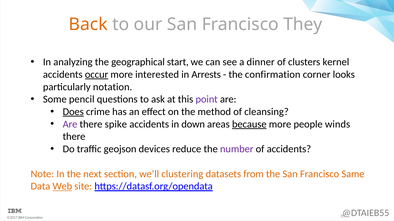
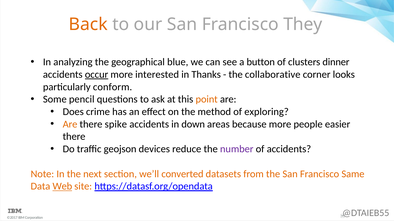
start: start -> blue (178, 62)
dinner: dinner -> button (261, 62)
kernel: kernel -> dinner (336, 62)
Arrests: Arrests -> Thanks (206, 75)
confirmation: confirmation -> collaborative (273, 75)
notation: notation -> conform (113, 87)
point colour: purple -> orange (207, 100)
Does underline: present -> none (73, 112)
cleansing: cleansing -> exploring (267, 112)
Are colour: purple -> orange (70, 124)
because underline: present -> none (249, 124)
winds: winds -> easier (338, 124)
clustering: clustering -> converted (182, 174)
